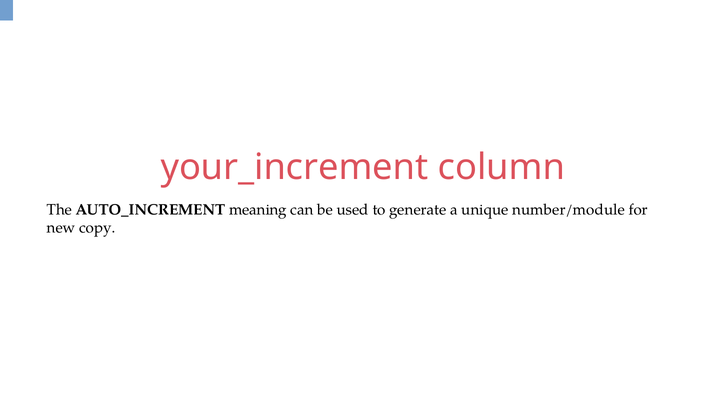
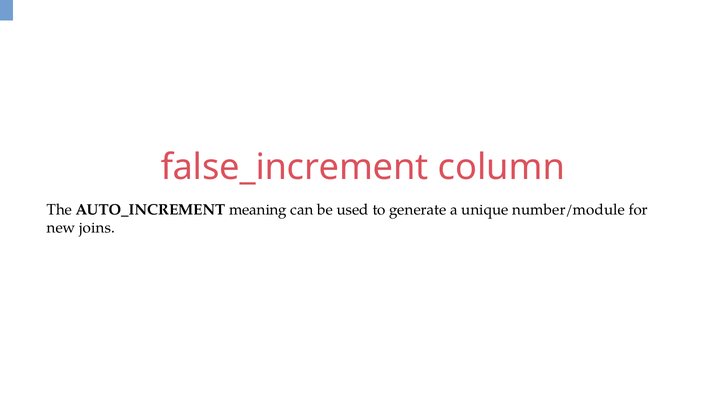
your_increment: your_increment -> false_increment (295, 168)
copy: copy -> joins (97, 228)
